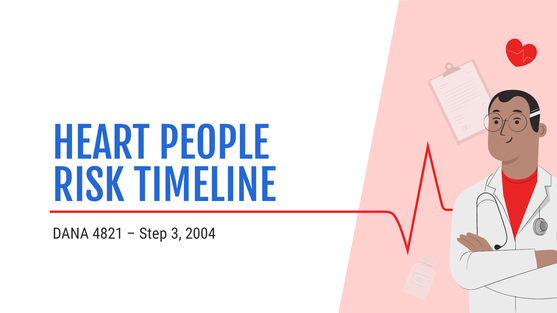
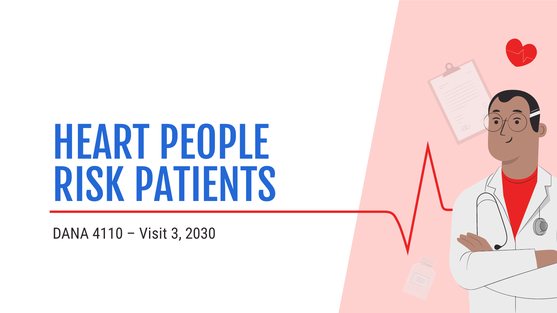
TIMELINE: TIMELINE -> PATIENTS (205, 188)
4821: 4821 -> 4110 (108, 234)
Step: Step -> Visit (153, 234)
2004: 2004 -> 2030 (200, 234)
